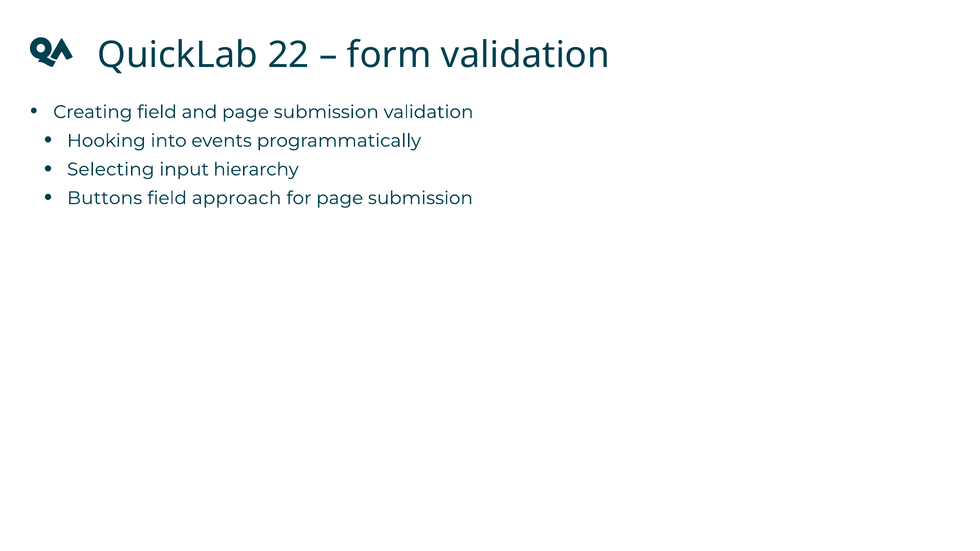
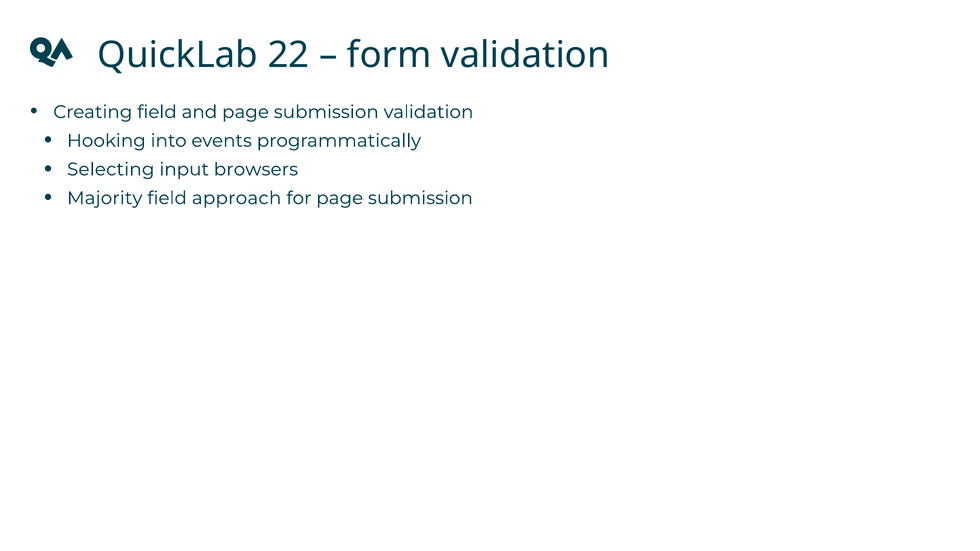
hierarchy: hierarchy -> browsers (256, 169)
Buttons: Buttons -> Majority (105, 198)
